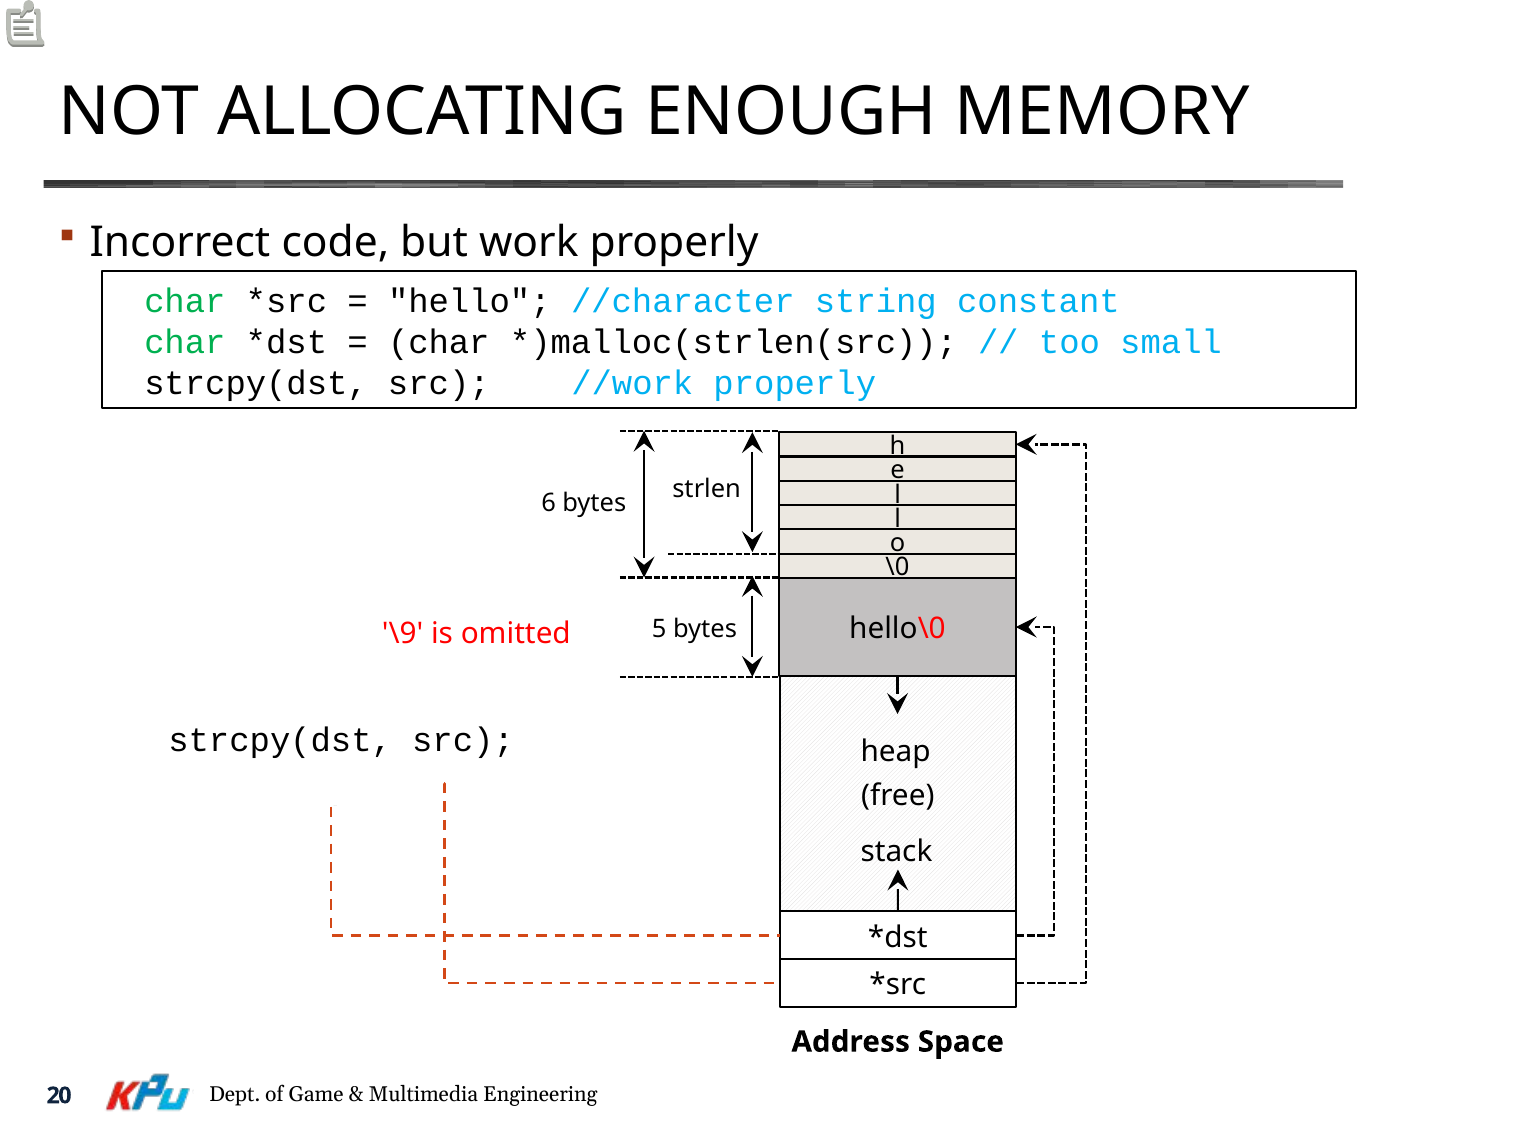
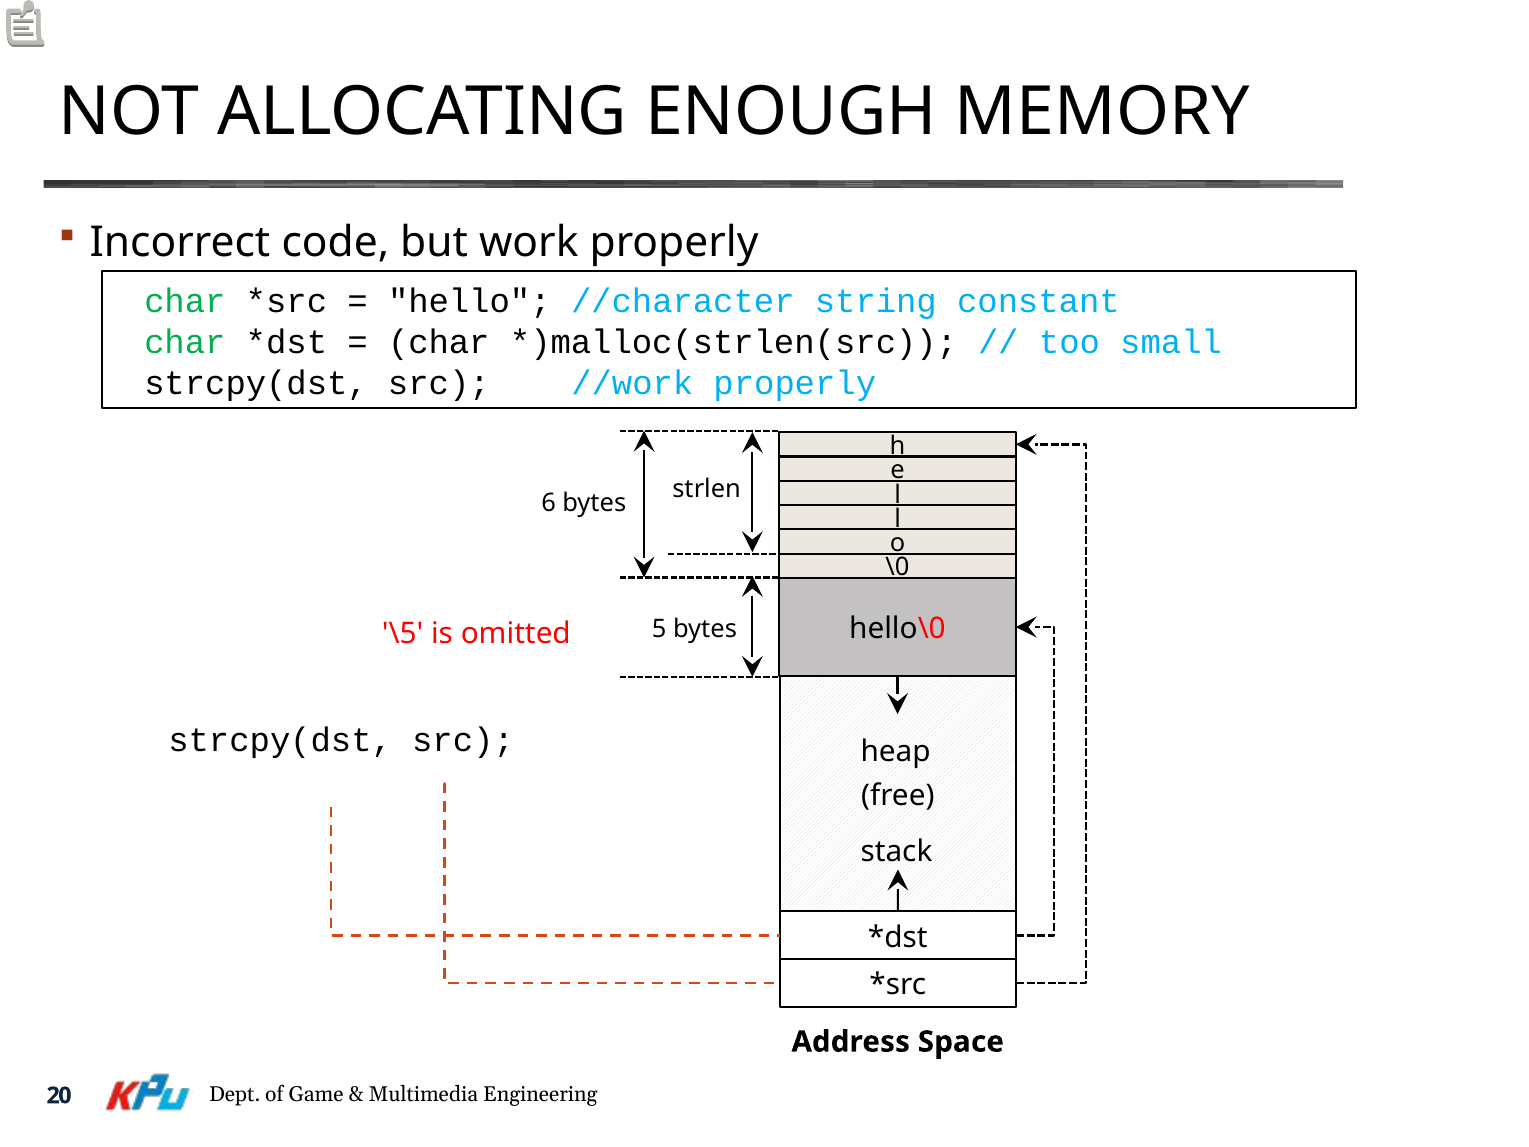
\9: \9 -> \5 (403, 634)
